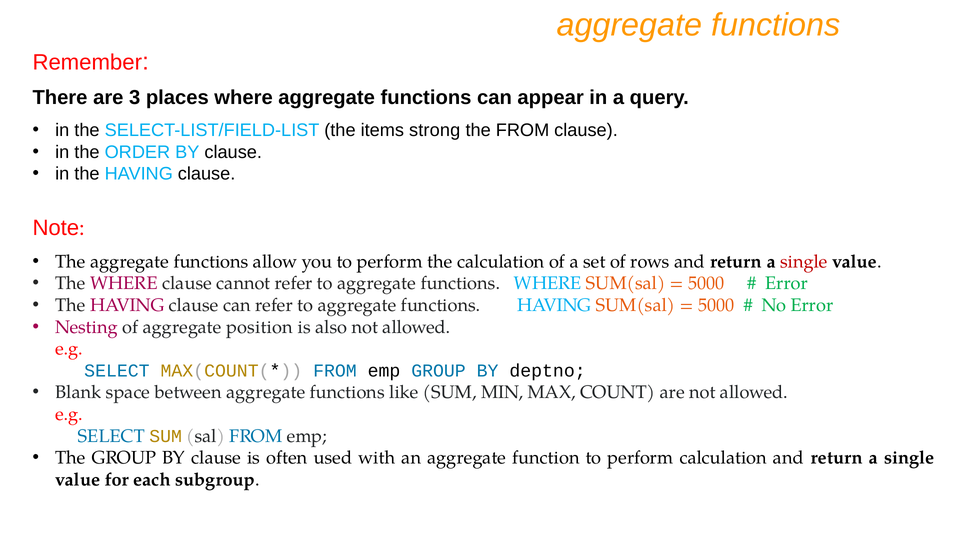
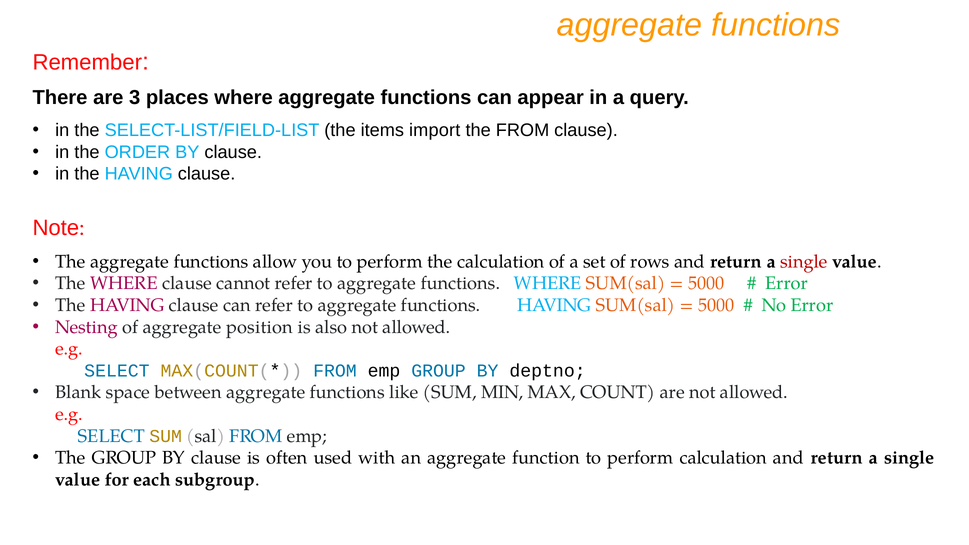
strong: strong -> import (435, 130)
